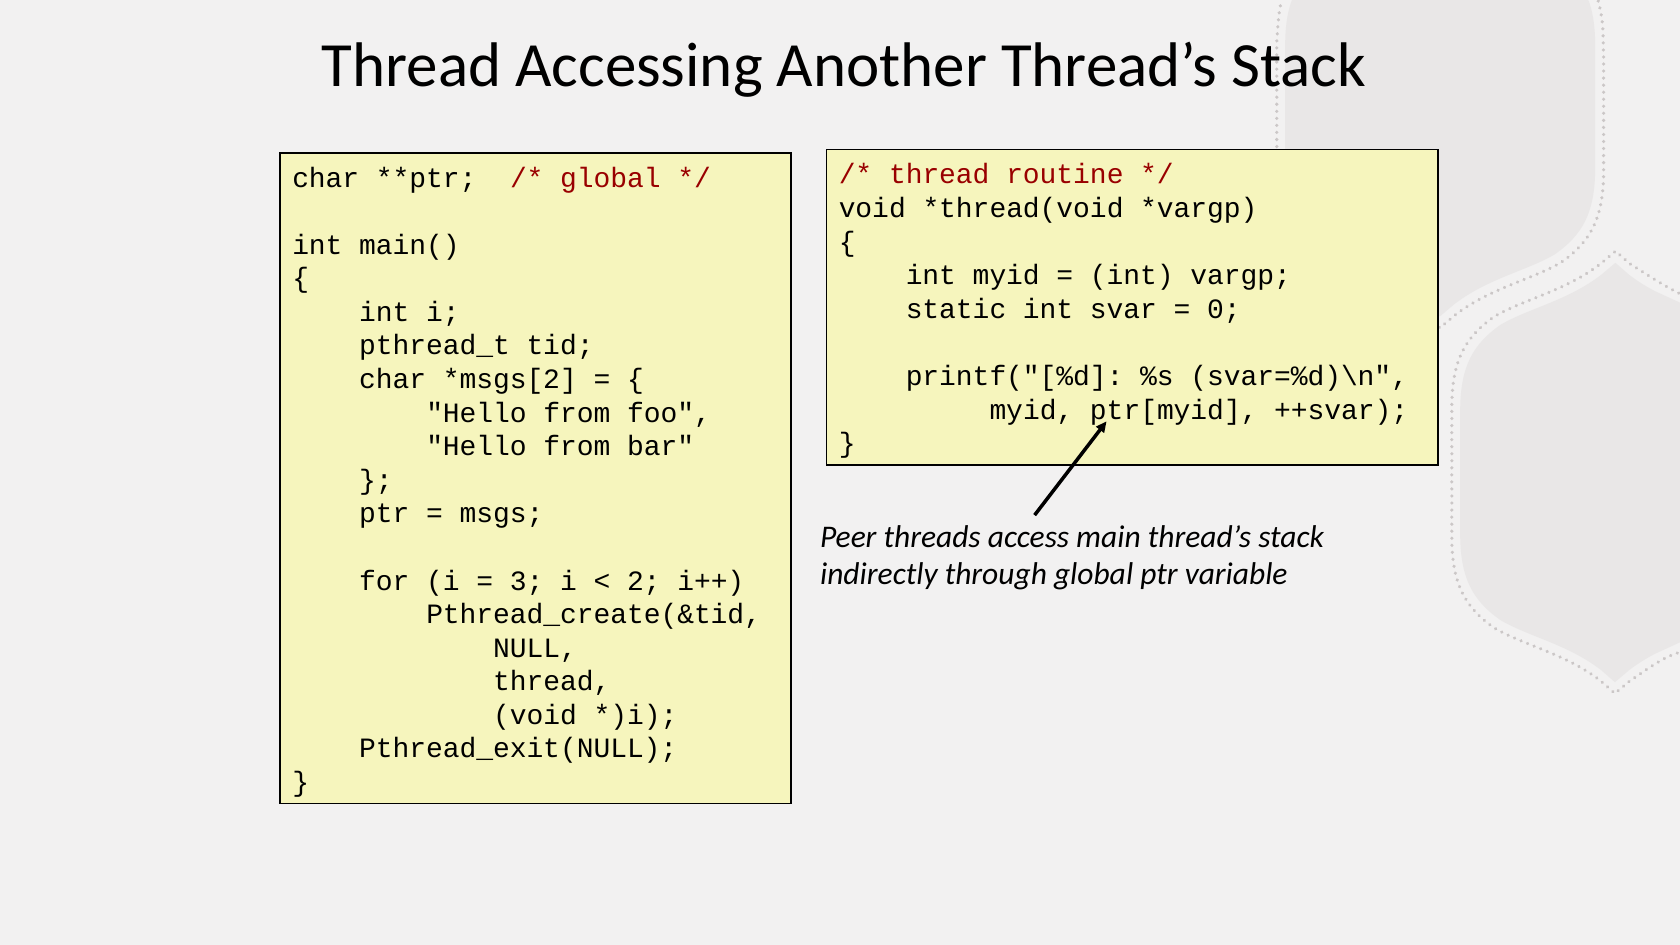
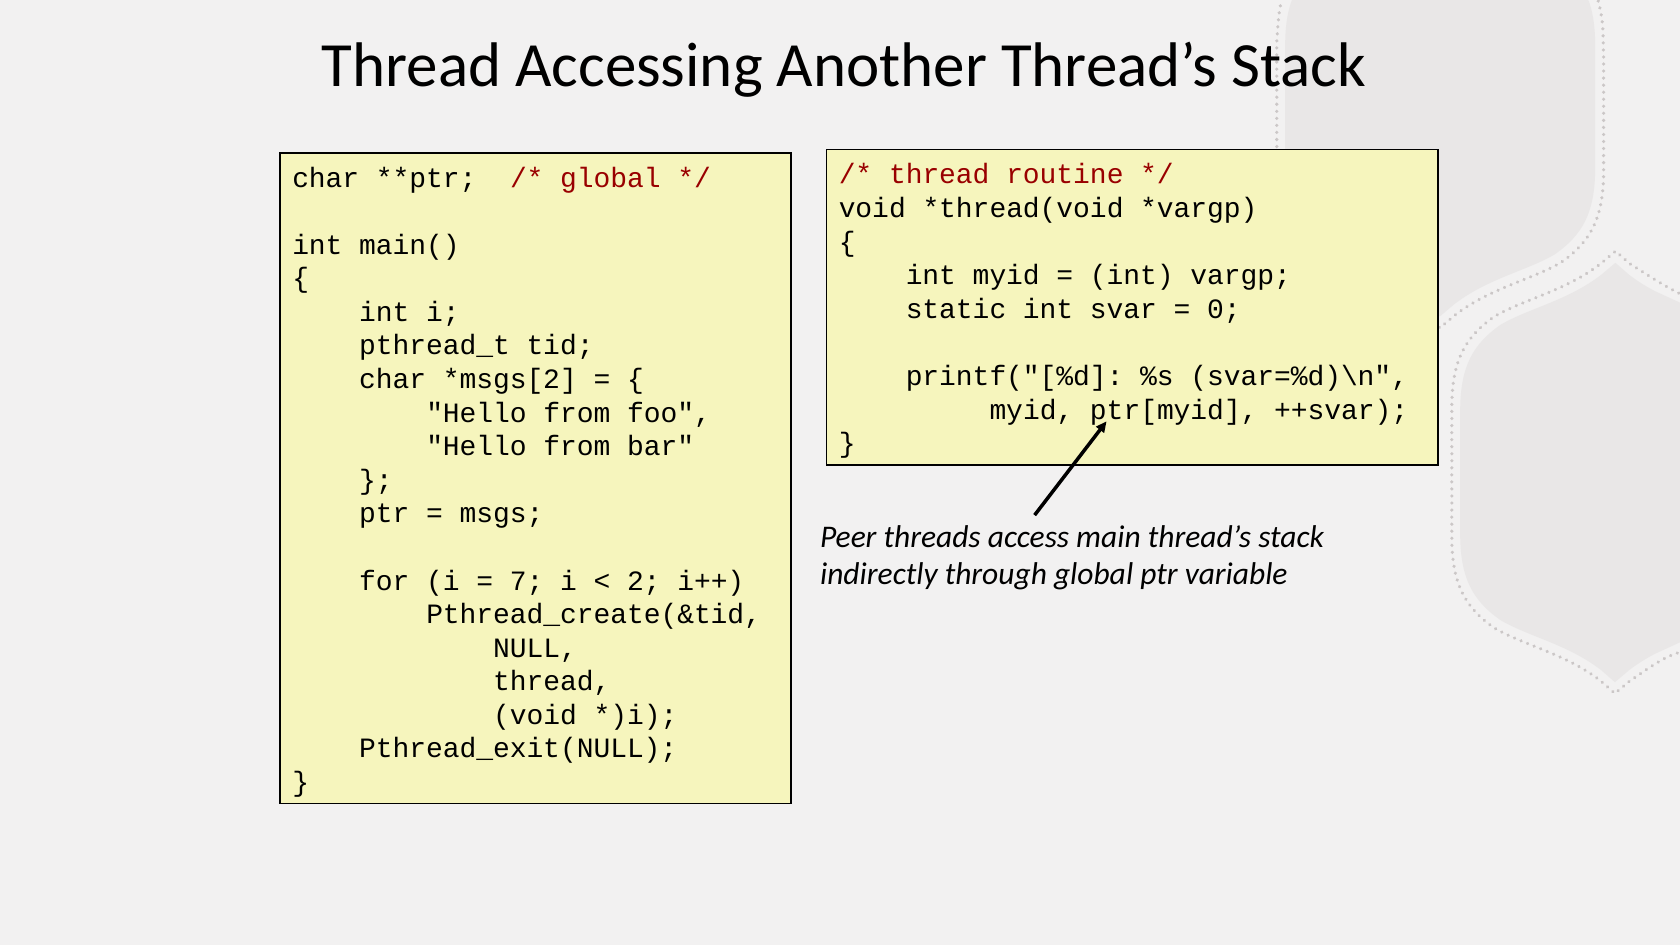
3: 3 -> 7 (527, 581)
